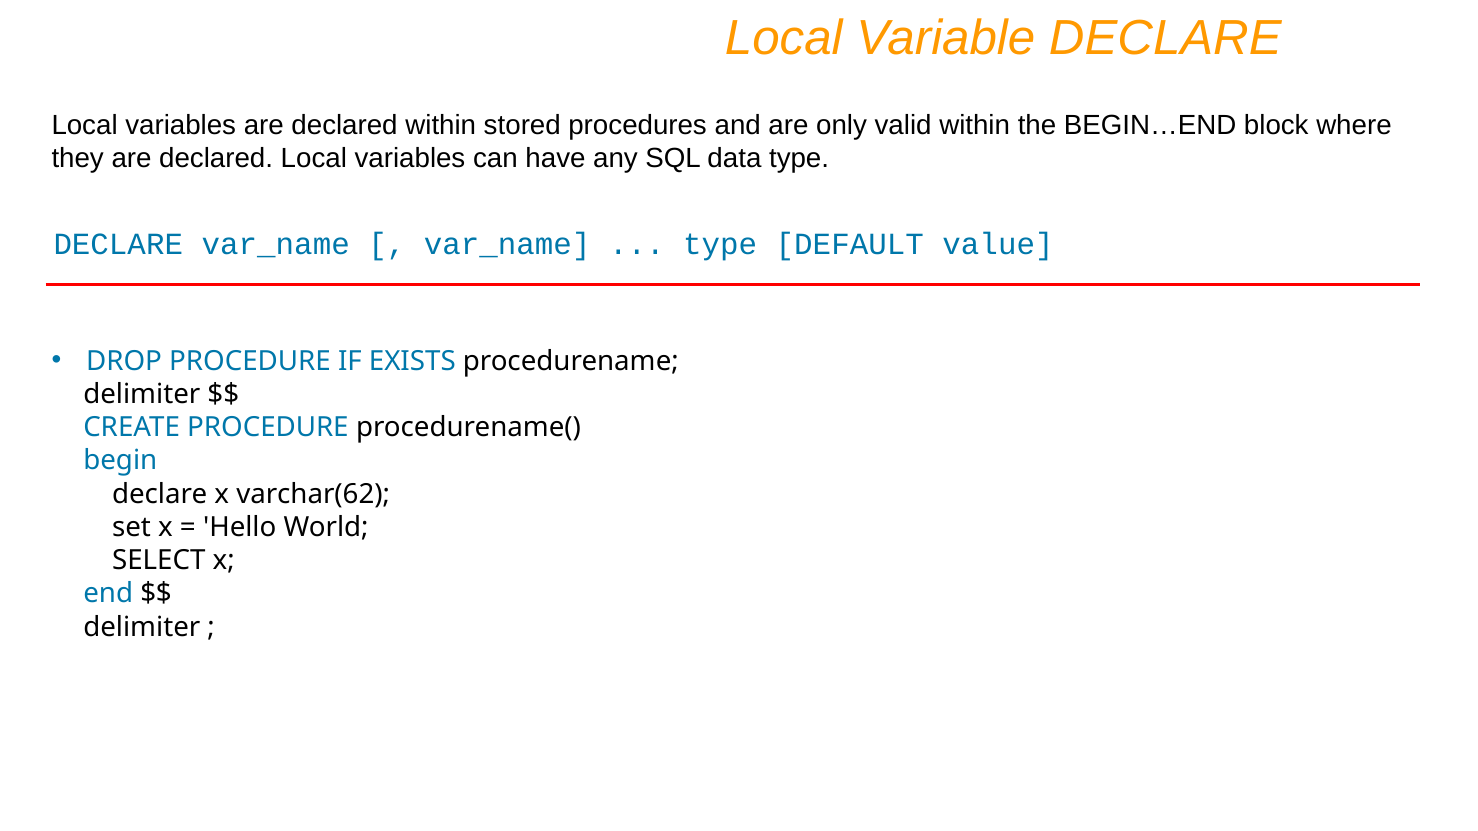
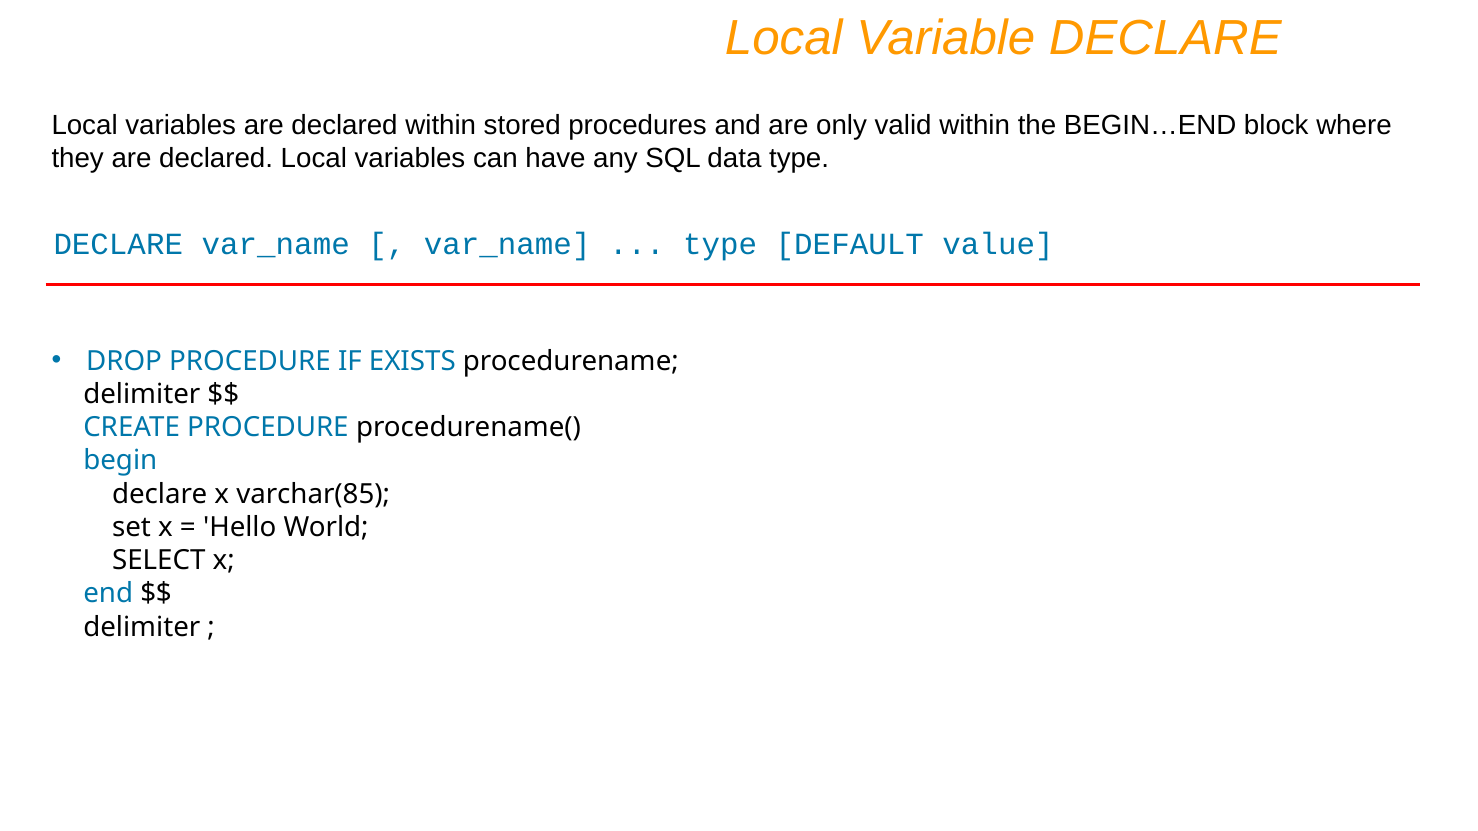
varchar(62: varchar(62 -> varchar(85 (313, 494)
